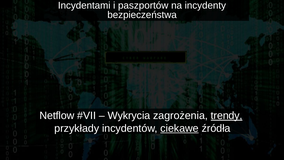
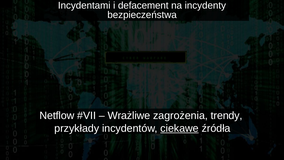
paszportów: paszportów -> defacement (143, 5)
Wykrycia: Wykrycia -> Wrażliwe (129, 115)
trendy underline: present -> none (227, 115)
